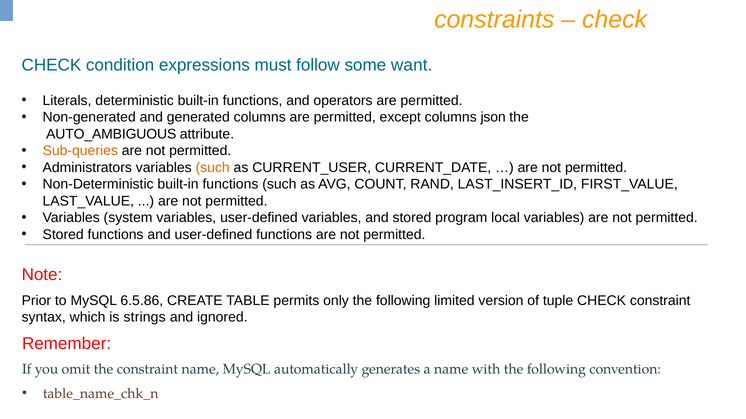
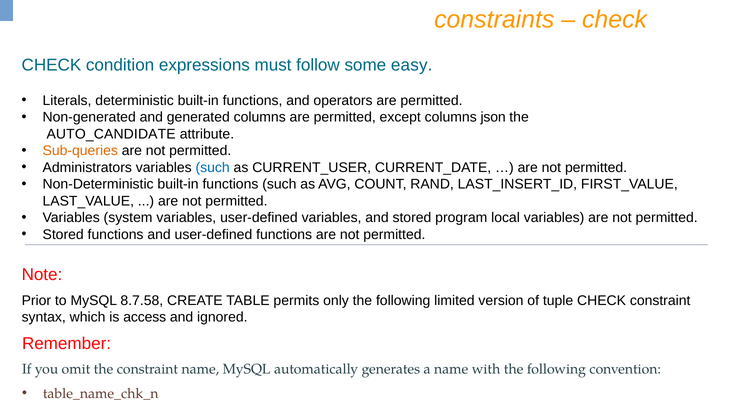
want: want -> easy (412, 65)
AUTO_AMBIGUOUS: AUTO_AMBIGUOUS -> AUTO_CANDIDATE (111, 134)
such colour: orange -> blue (213, 168)
6.5.86: 6.5.86 -> 8.7.58 (142, 301)
strings: strings -> access (145, 318)
